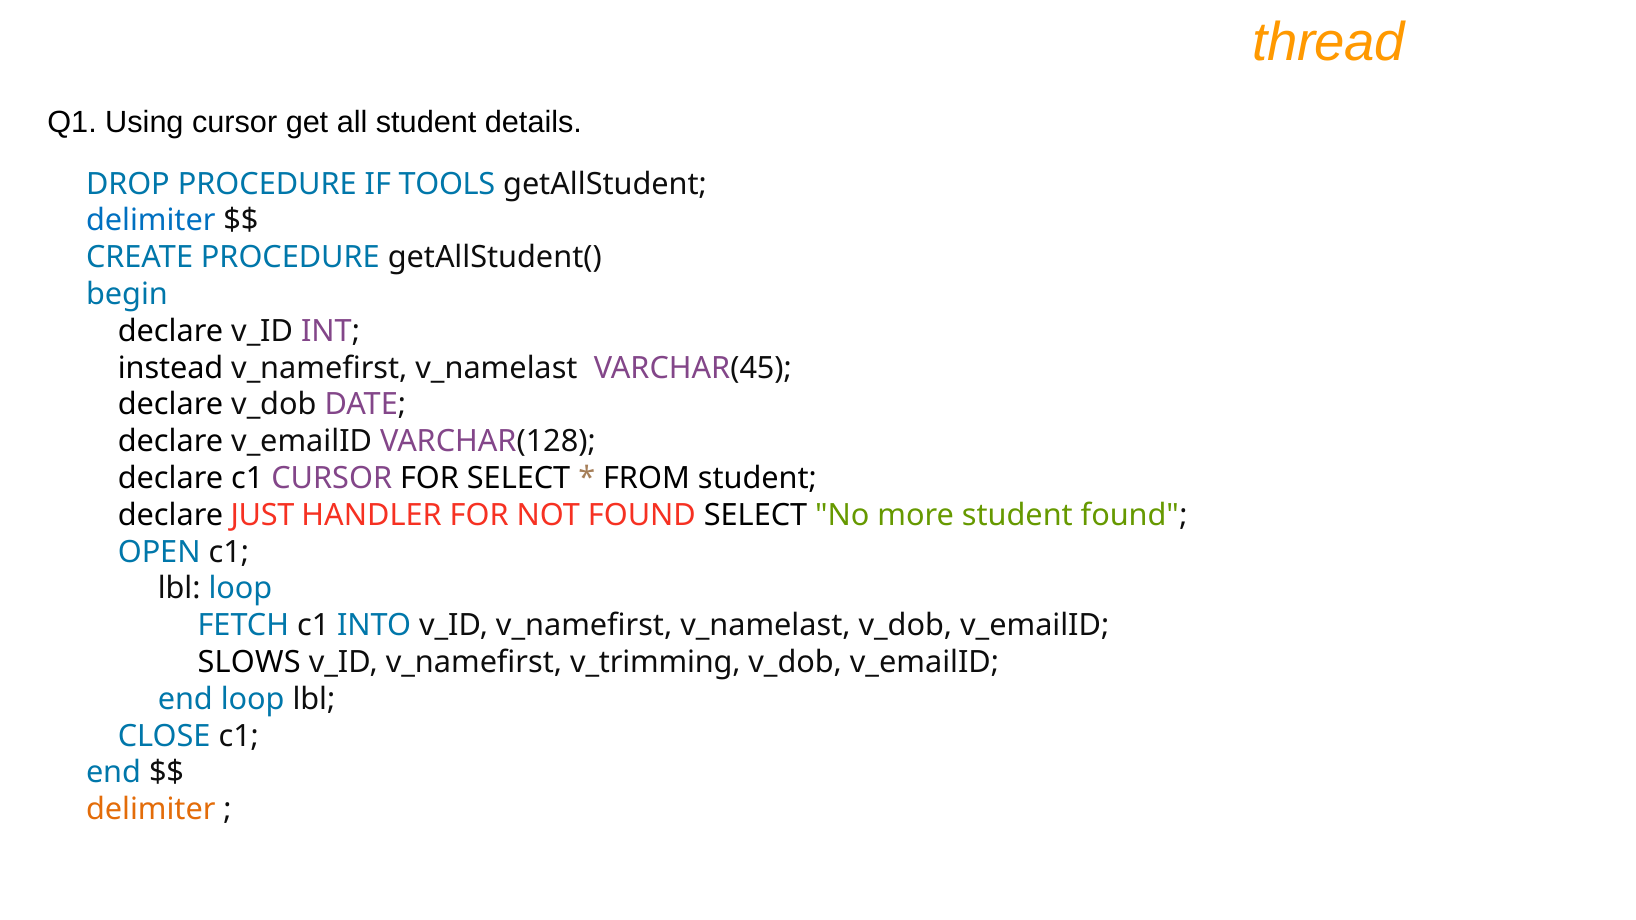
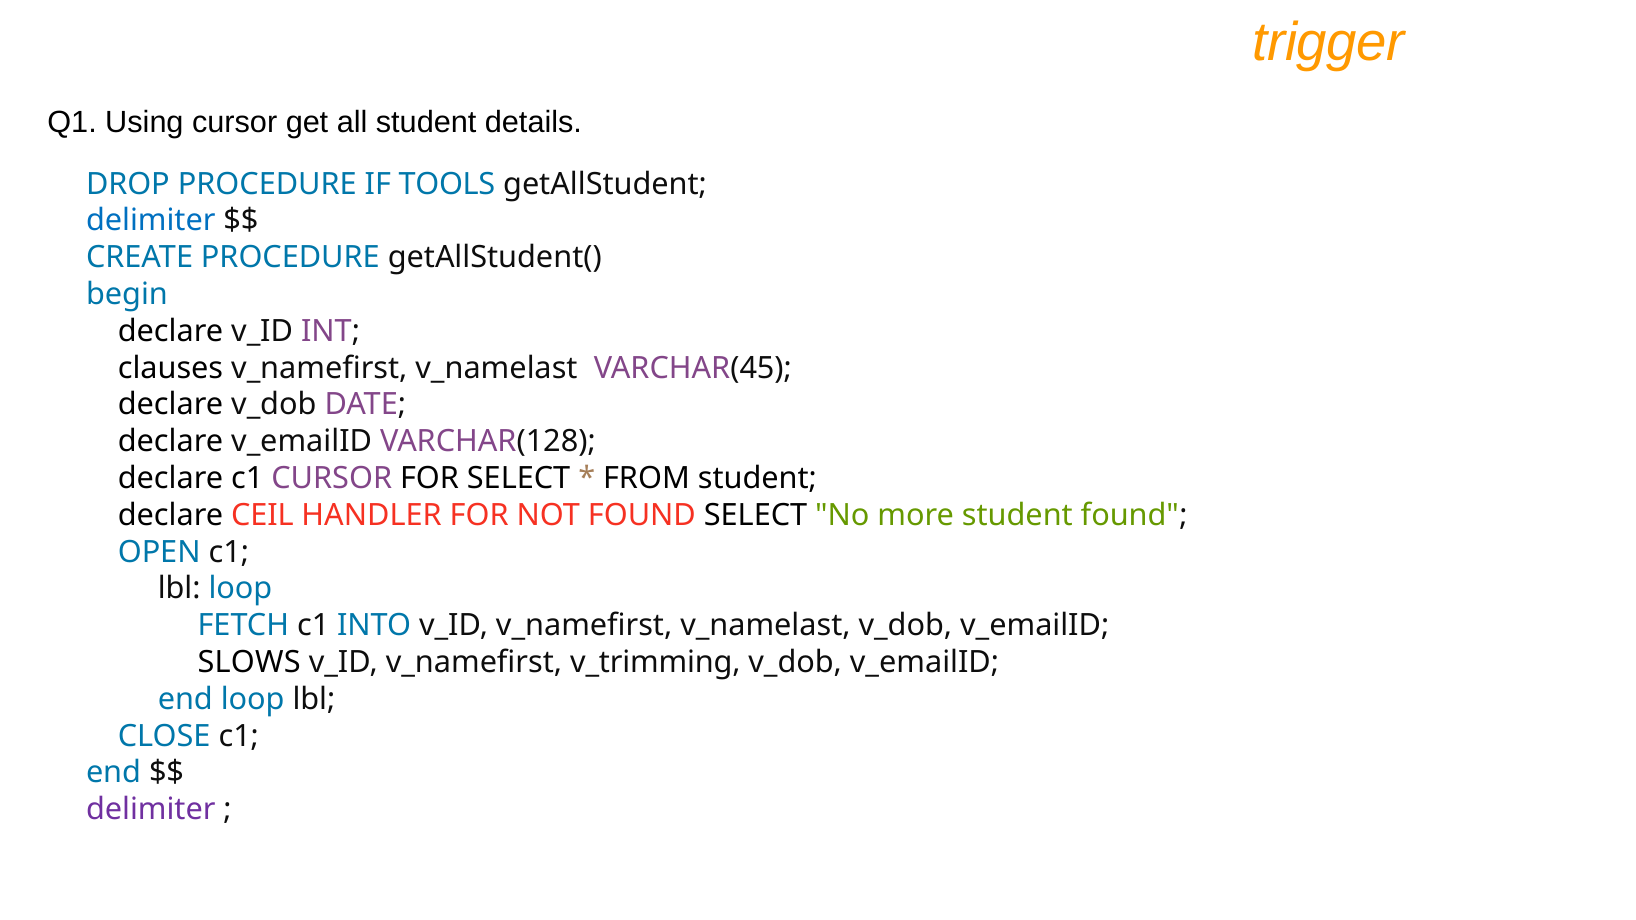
thread: thread -> trigger (1329, 43)
instead: instead -> clauses (171, 368)
JUST: JUST -> CEIL (262, 515)
delimiter colour: orange -> purple (151, 810)
